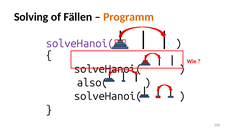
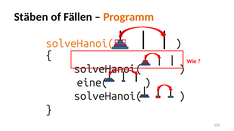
Solving: Solving -> Stäben (31, 17)
solveHanoi( colour: purple -> orange (80, 44)
also(: also( -> eine( (92, 83)
